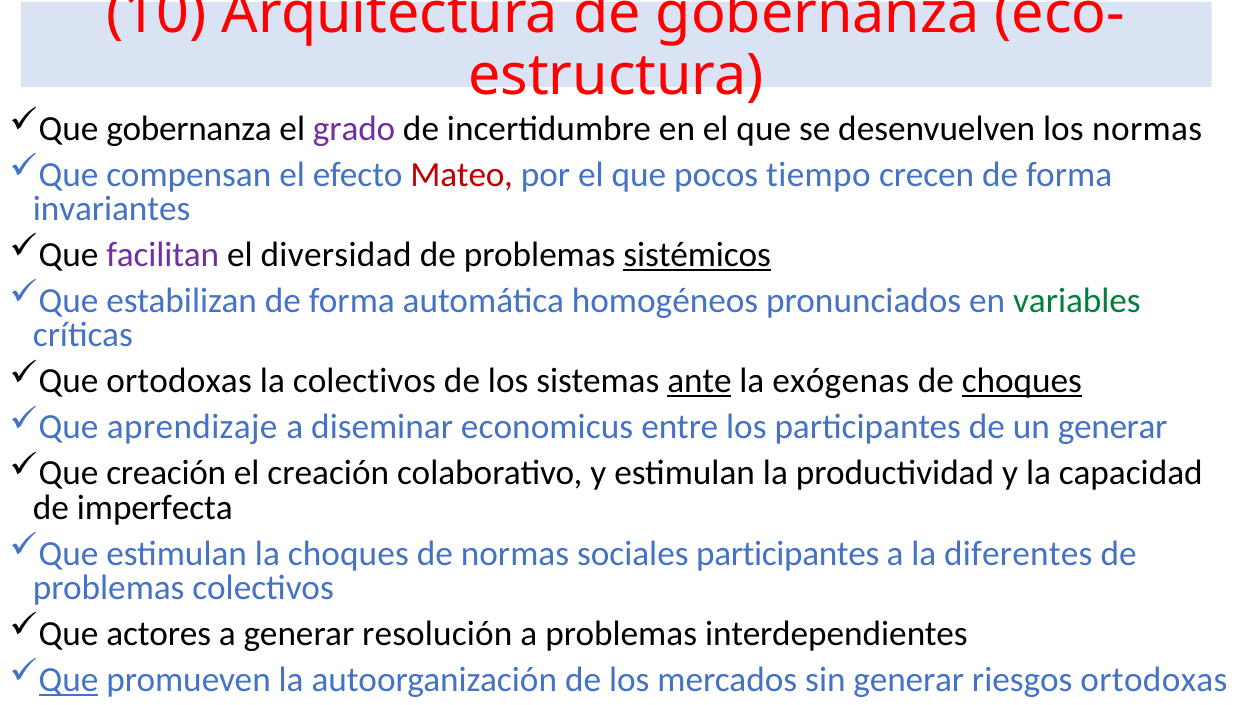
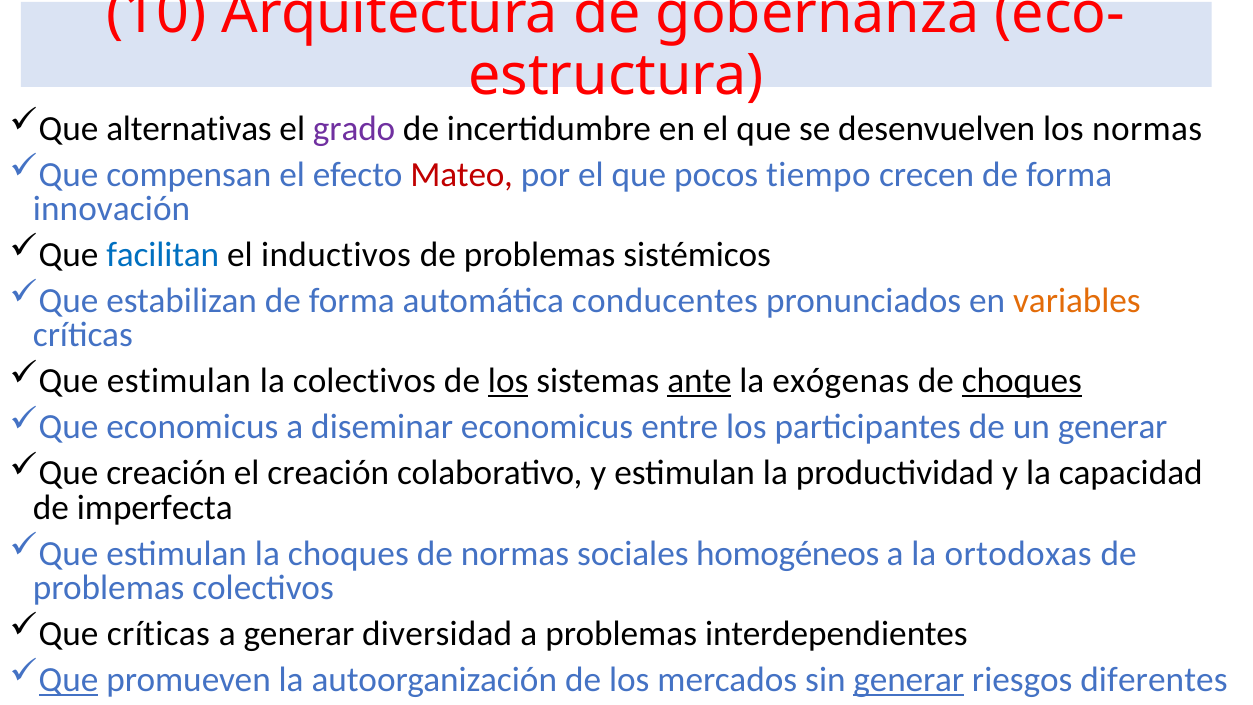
Que gobernanza: gobernanza -> alternativas (189, 128)
invariantes: invariantes -> innovación (112, 209)
facilitan colour: purple -> blue (163, 255)
diversidad: diversidad -> inductivos (336, 255)
sistémicos underline: present -> none (697, 255)
homogéneos: homogéneos -> conducentes (665, 301)
variables colour: green -> orange (1077, 301)
ortodoxas: ortodoxas -> estimulan (179, 381)
los underline: none -> present (508, 381)
Que aprendizaje: aprendizaje -> economicus (192, 427)
sociales participantes: participantes -> homogéneos (788, 554)
diferentes: diferentes -> ortodoxas (1018, 554)
Que actores: actores -> críticas (158, 634)
resolución: resolución -> diversidad (437, 634)
generar underline: none -> present (909, 680)
riesgos ortodoxas: ortodoxas -> diferentes (1154, 680)
